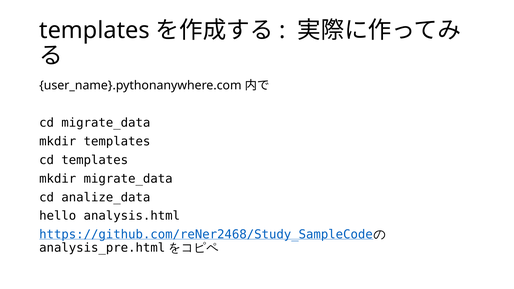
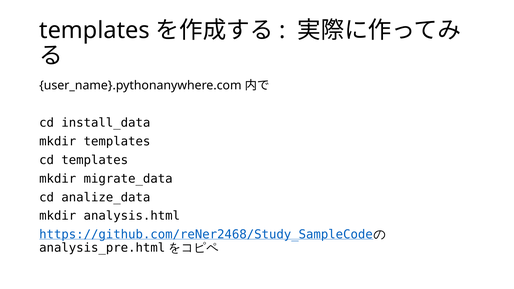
cd migrate_data: migrate_data -> install_data (106, 123)
hello: hello -> mkdir (58, 216)
